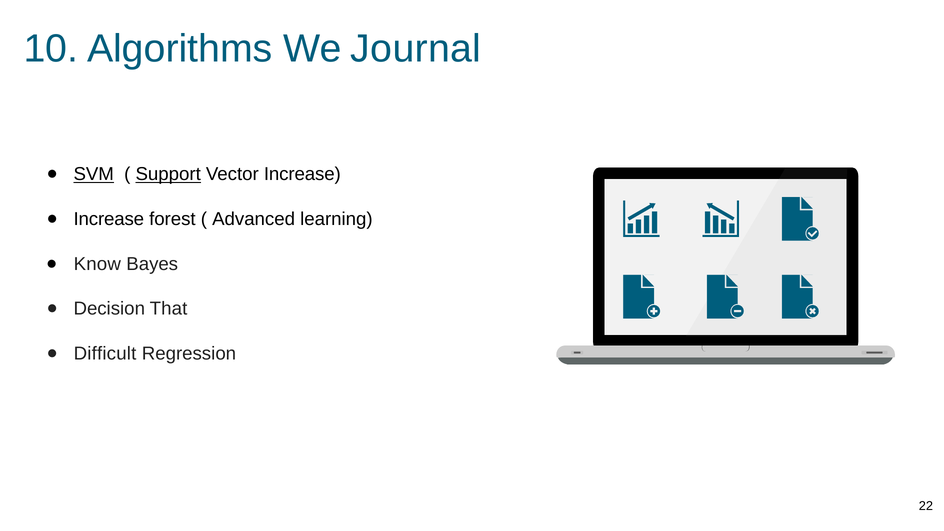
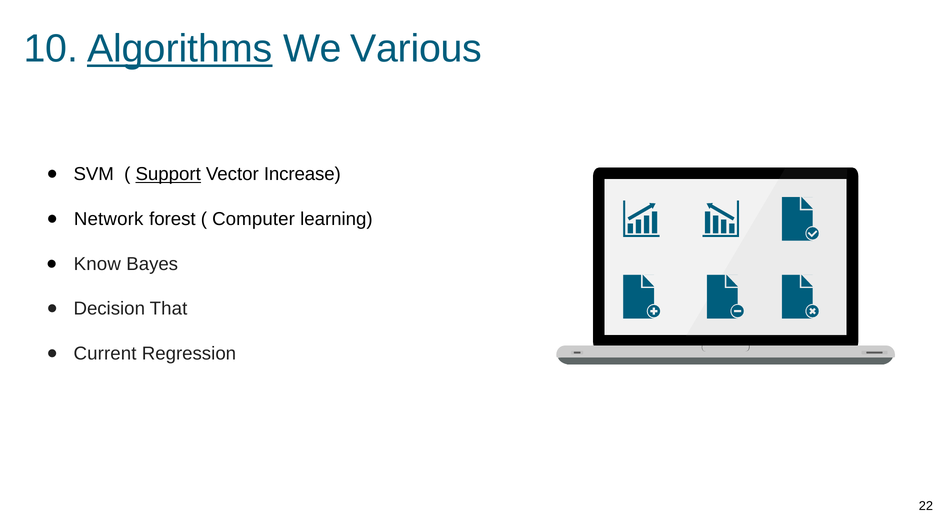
Algorithms underline: none -> present (180, 49)
Journal: Journal -> Various (416, 49)
SVM underline: present -> none (94, 174)
Increase: Increase -> Network (109, 219)
Advanced: Advanced -> Computer (254, 219)
Difficult: Difficult -> Current (105, 354)
